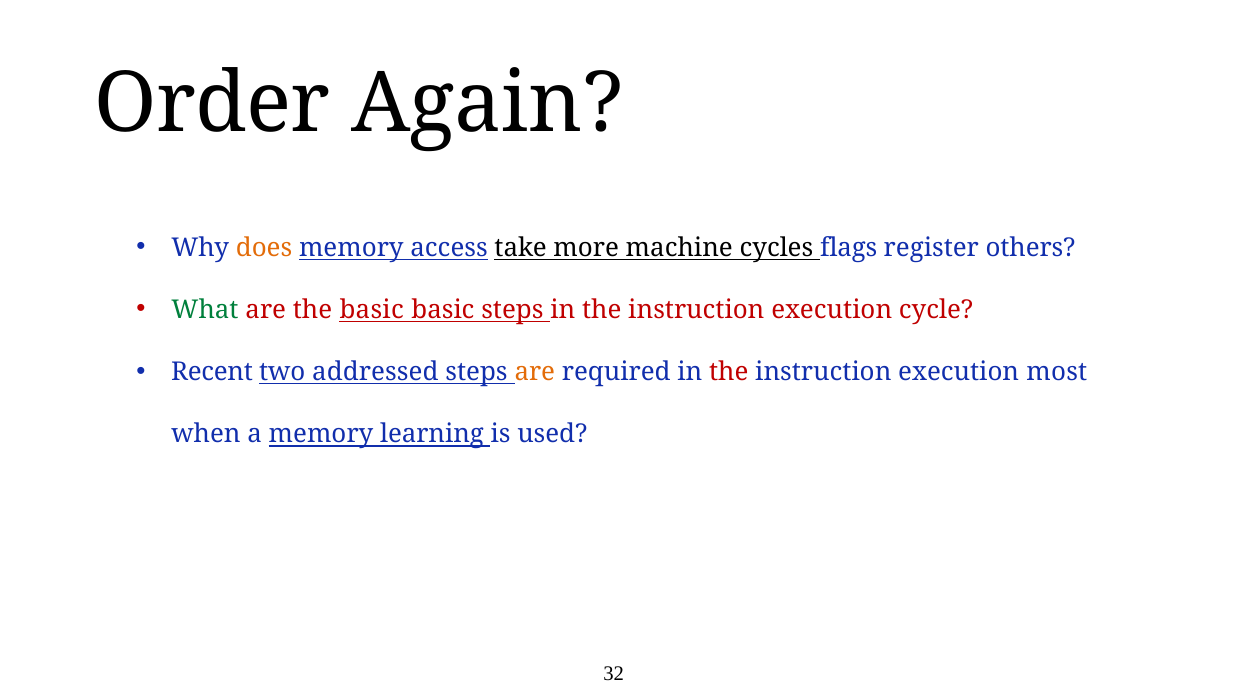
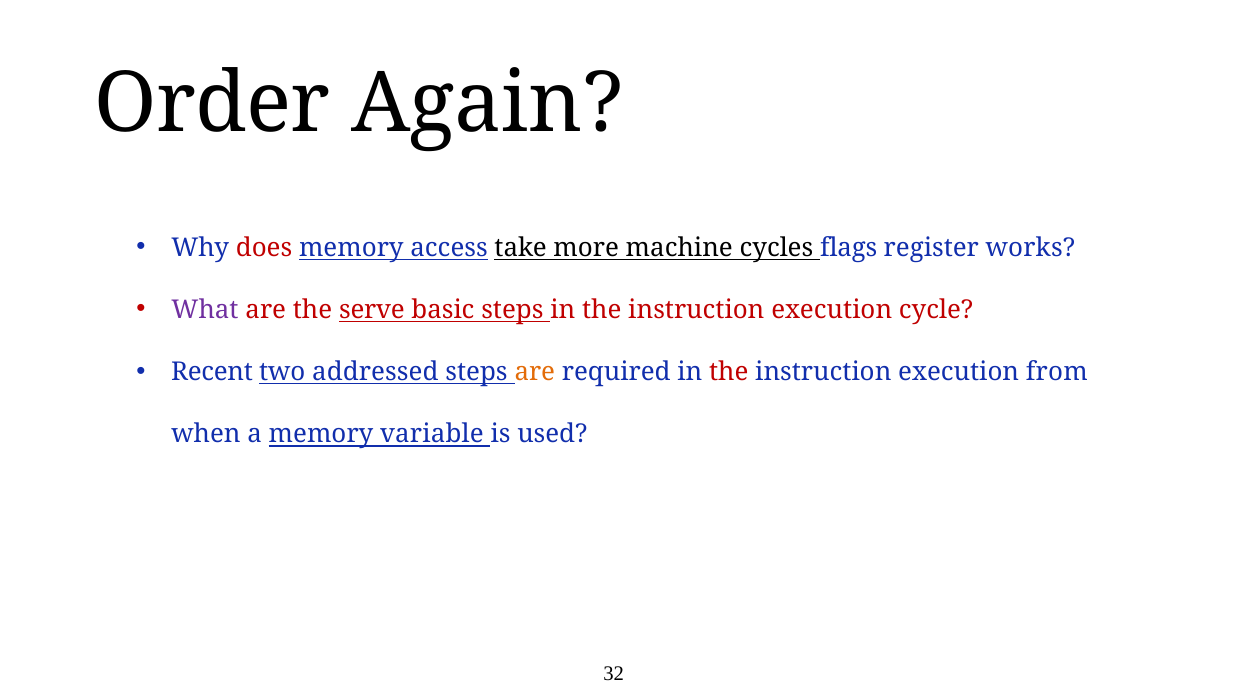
does colour: orange -> red (264, 248)
others: others -> works (1030, 248)
What colour: green -> purple (205, 310)
the basic: basic -> serve (372, 310)
most: most -> from (1057, 372)
learning: learning -> variable (432, 434)
